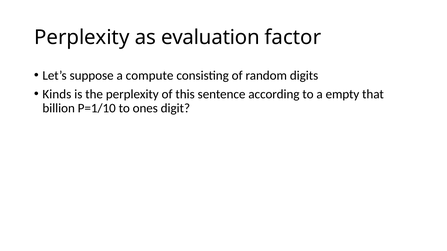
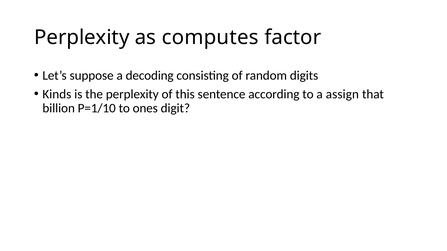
evaluation: evaluation -> computes (210, 38)
compute: compute -> decoding (150, 76)
empty: empty -> assign (342, 94)
